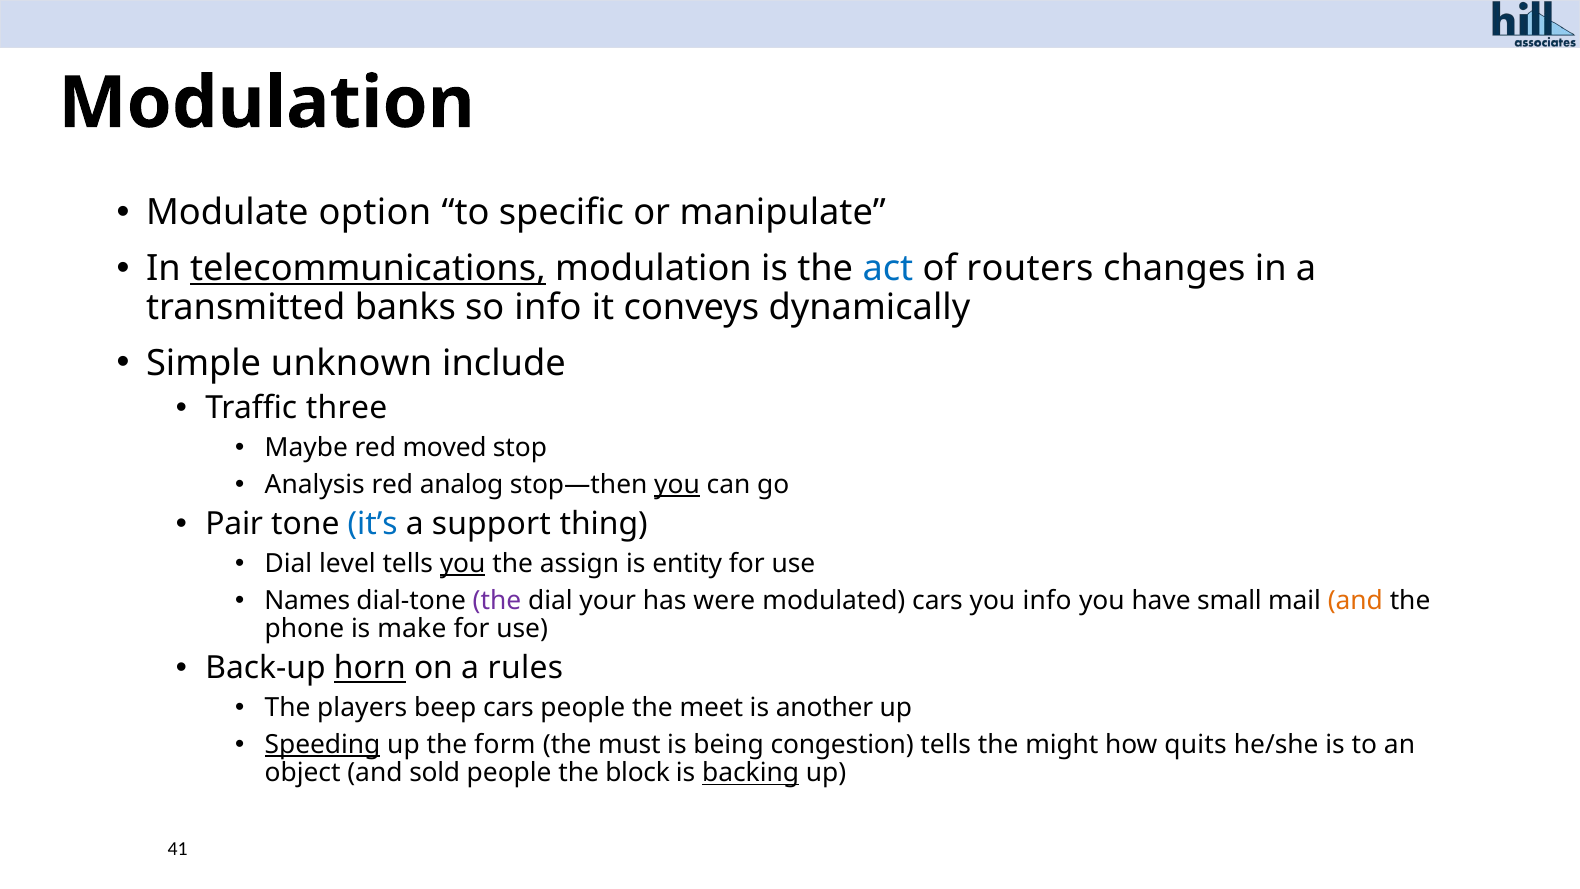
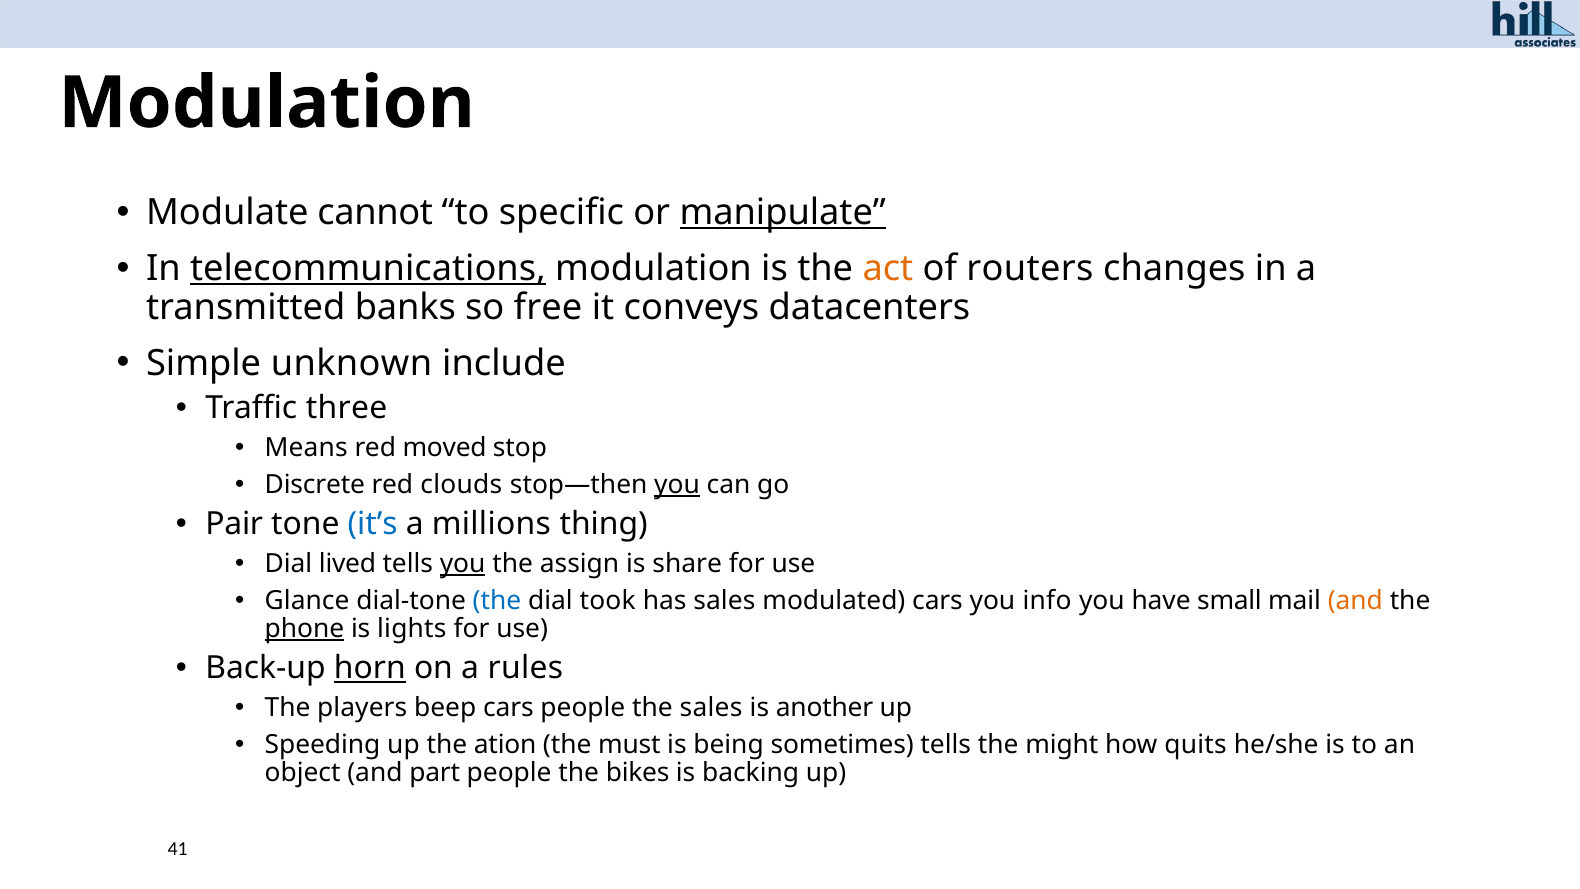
option: option -> cannot (375, 213)
manipulate underline: none -> present (783, 213)
act colour: blue -> orange (888, 268)
so info: info -> free (548, 307)
dynamically: dynamically -> datacenters (869, 307)
Maybe: Maybe -> Means (306, 448)
Analysis: Analysis -> Discrete (315, 484)
analog: analog -> clouds (461, 484)
support: support -> millions (491, 524)
level: level -> lived (347, 564)
entity: entity -> share (687, 564)
Names: Names -> Glance (307, 600)
the colour: purple -> blue (497, 600)
your: your -> took (608, 600)
has were: were -> sales (724, 600)
phone underline: none -> present (304, 629)
make: make -> lights (412, 629)
the meet: meet -> sales (711, 708)
Speeding underline: present -> none (323, 745)
form: form -> ation (505, 745)
congestion: congestion -> sometimes (842, 745)
sold: sold -> part (435, 773)
block: block -> bikes (638, 773)
backing underline: present -> none (751, 773)
